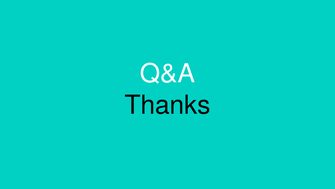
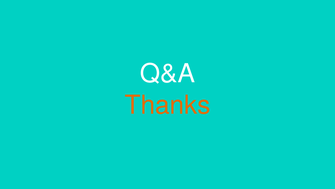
Thanks colour: black -> orange (168, 105)
